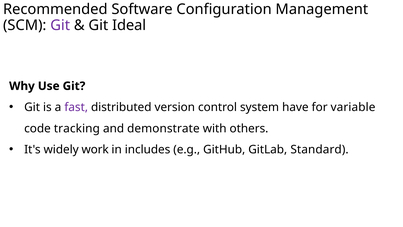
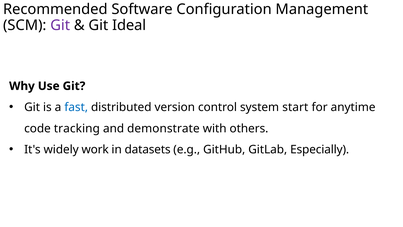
fast colour: purple -> blue (76, 107)
have: have -> start (295, 107)
variable: variable -> anytime (353, 107)
includes: includes -> datasets (148, 149)
Standard: Standard -> Especially (320, 149)
